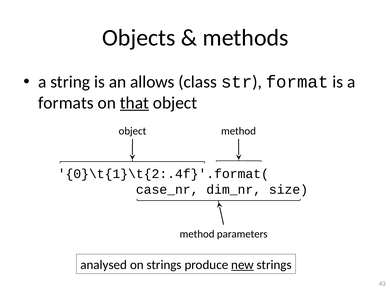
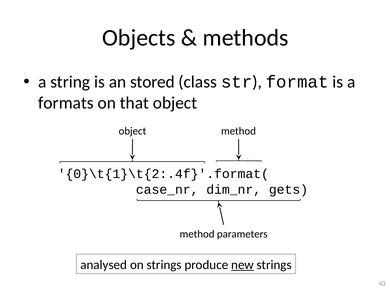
allows: allows -> stored (152, 82)
that underline: present -> none (134, 103)
size: size -> gets (288, 190)
